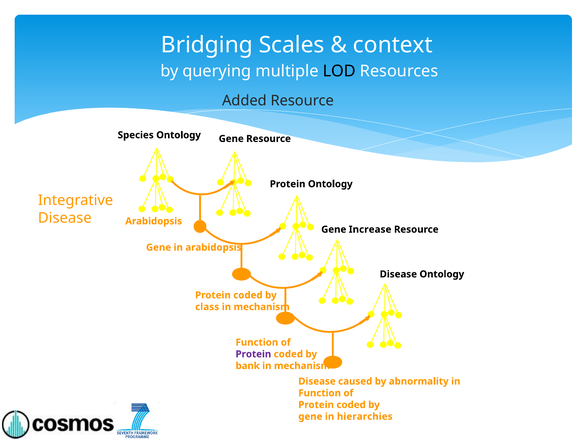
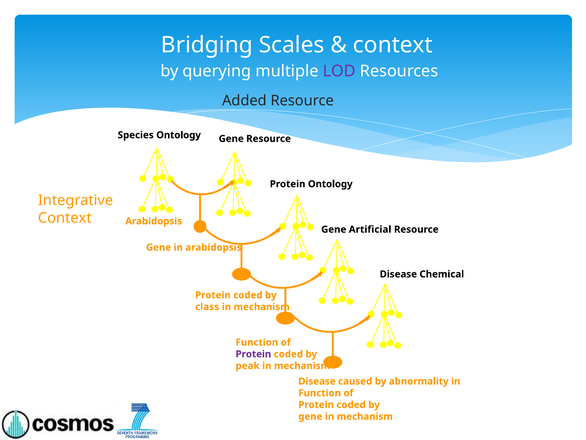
LOD colour: black -> purple (339, 71)
Disease: Disease -> Context (65, 218)
Increase: Increase -> Artificial (370, 229)
Disease Ontology: Ontology -> Chemical (442, 274)
bank: bank -> peak (248, 365)
gene in hierarchies: hierarchies -> mechanism (365, 416)
